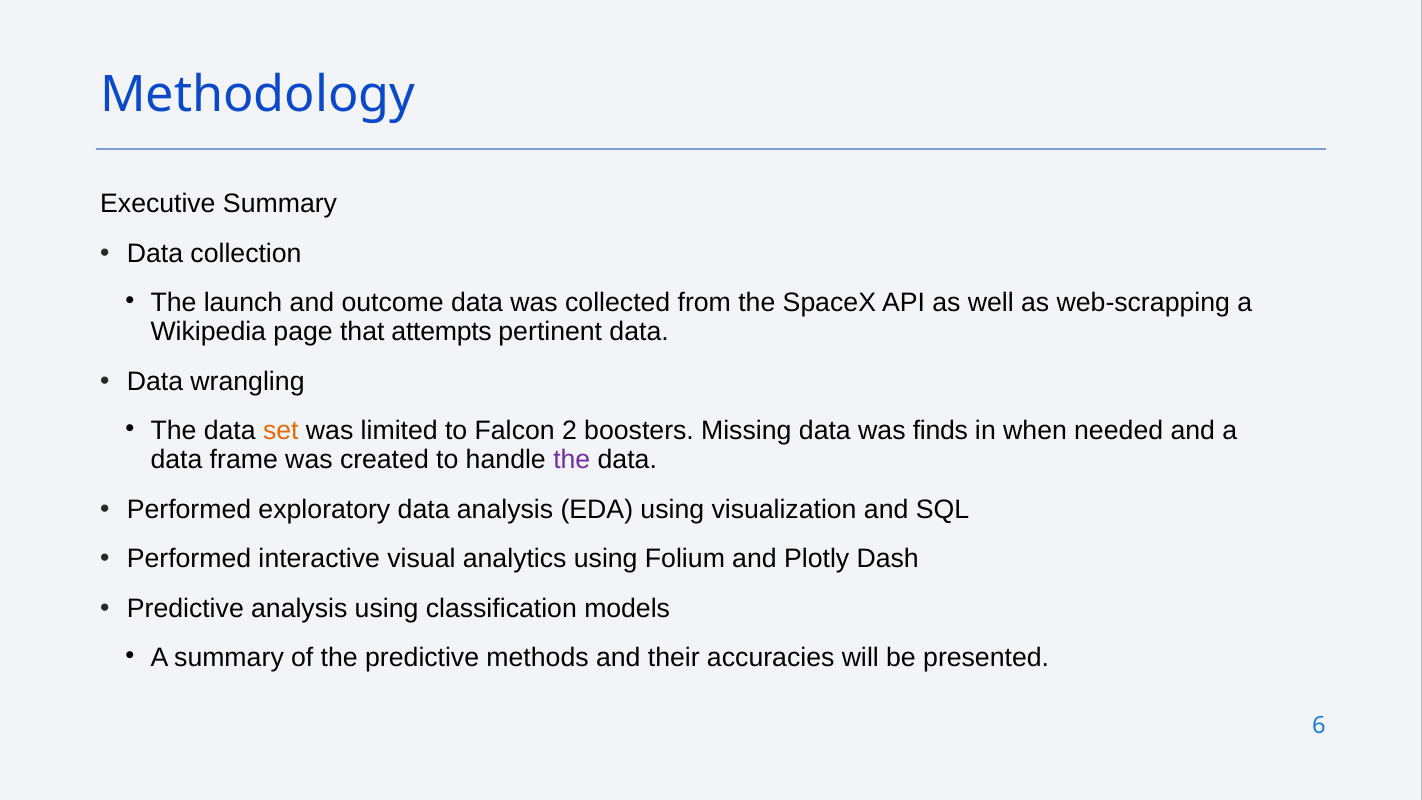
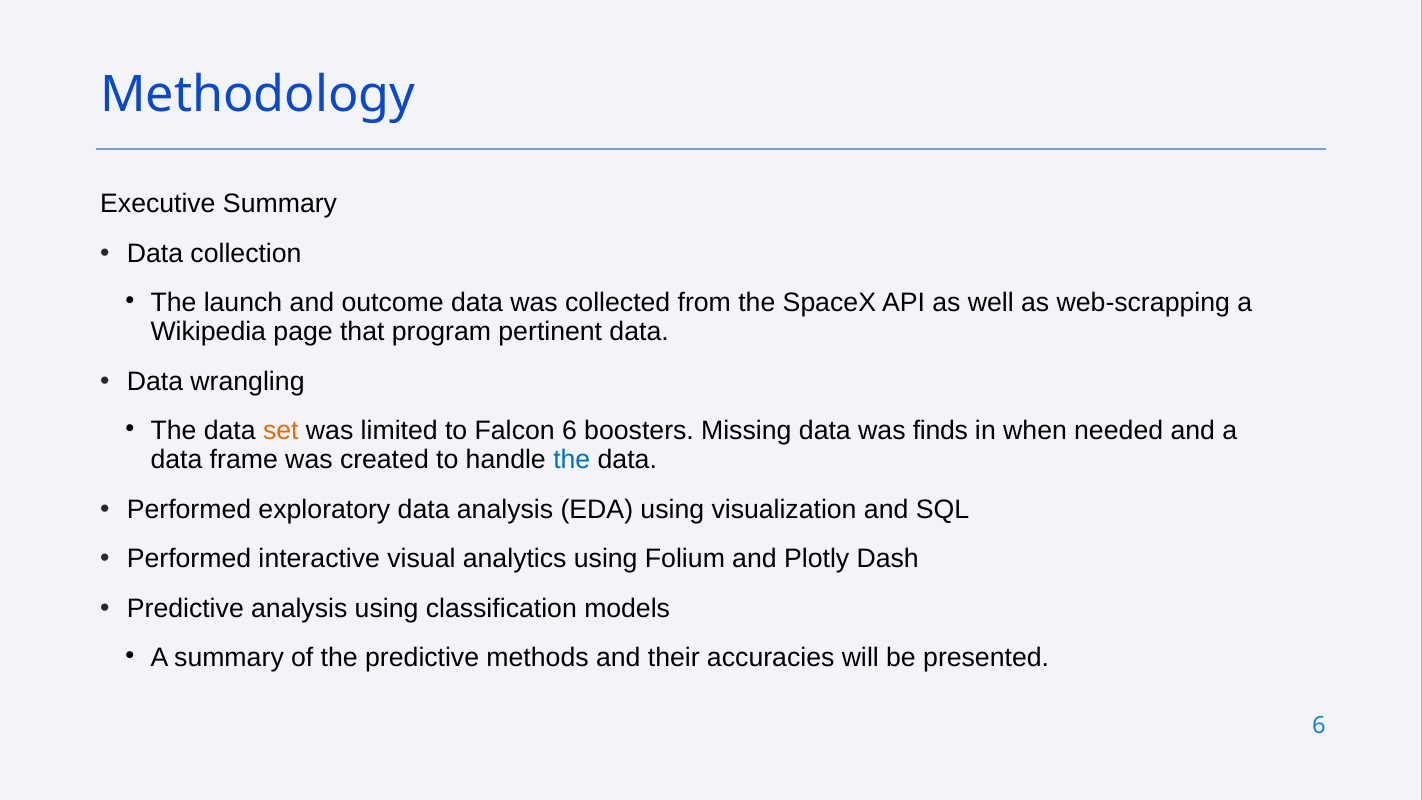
attempts: attempts -> program (442, 332)
Falcon 2: 2 -> 6 (569, 431)
the colour: purple -> blue (572, 460)
